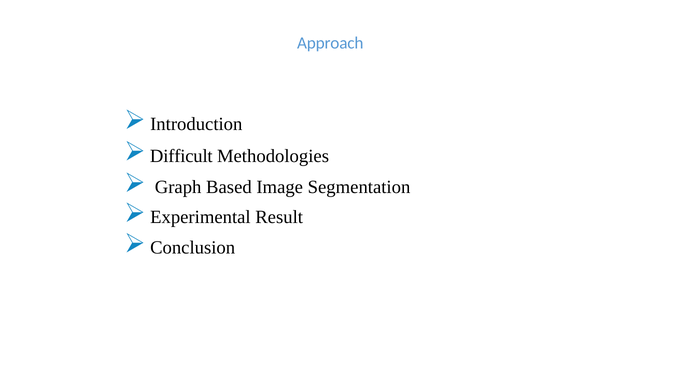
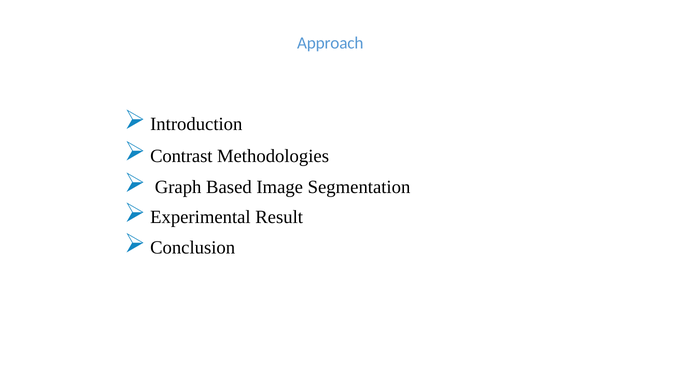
Difficult: Difficult -> Contrast (181, 156)
